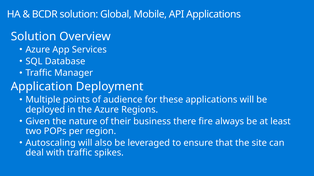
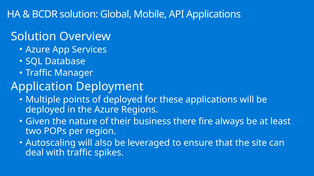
of audience: audience -> deployed (123, 100)
